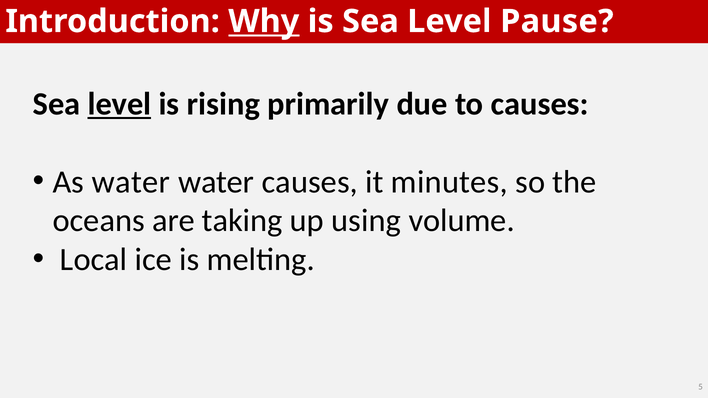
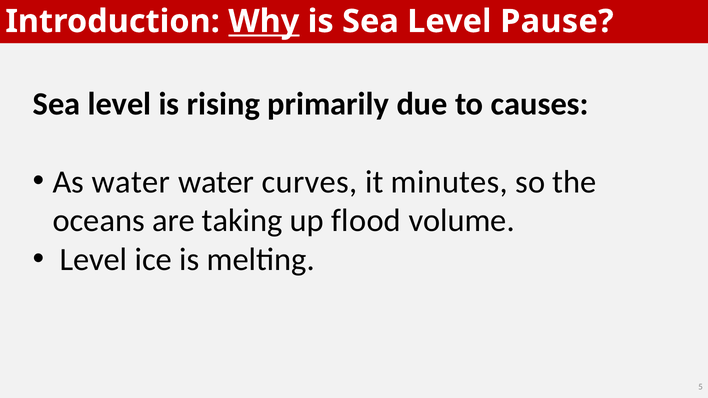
level underline: present -> none (119, 104)
water causes: causes -> curves (310, 182)
using: using -> flood (366, 221)
Local: Local -> Level (94, 260)
